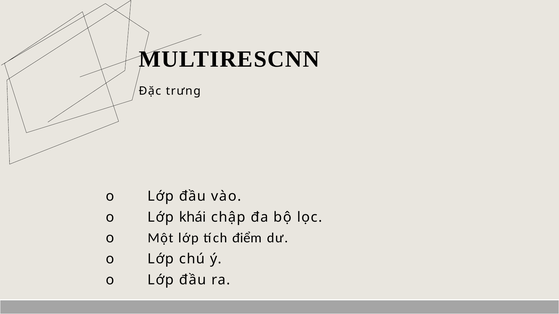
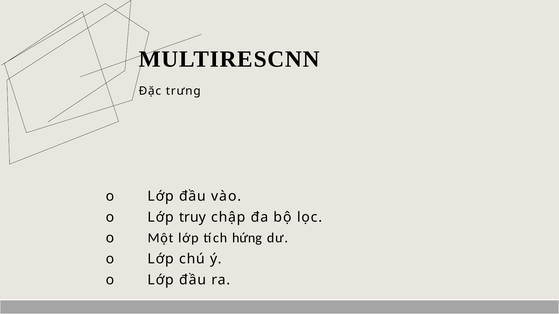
khái: khái -> truy (193, 217)
điểm: điểm -> hứng (247, 238)
